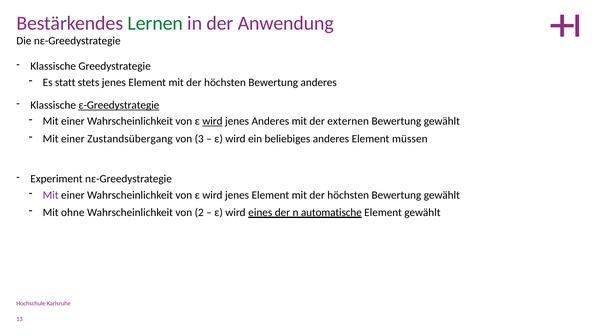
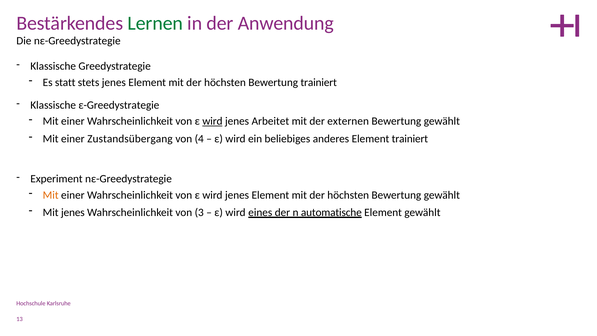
Bewertung anderes: anderes -> trainiert (319, 82)
ε-Greedystrategie underline: present -> none (119, 105)
jenes Anderes: Anderes -> Arbeitet (270, 121)
3: 3 -> 4 (199, 139)
Element müssen: müssen -> trainiert (410, 139)
Mit colour: purple -> orange (51, 195)
Mit ohne: ohne -> jenes (73, 212)
2: 2 -> 3 (199, 212)
